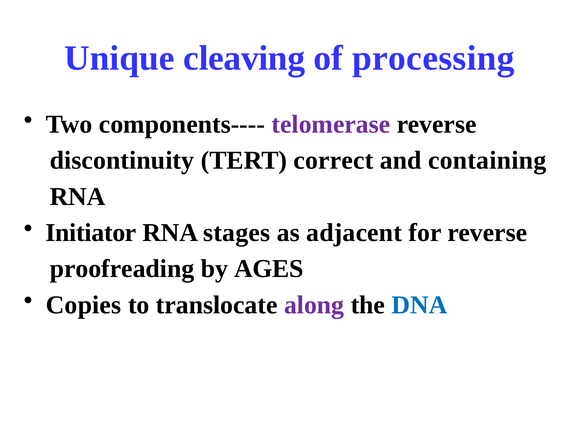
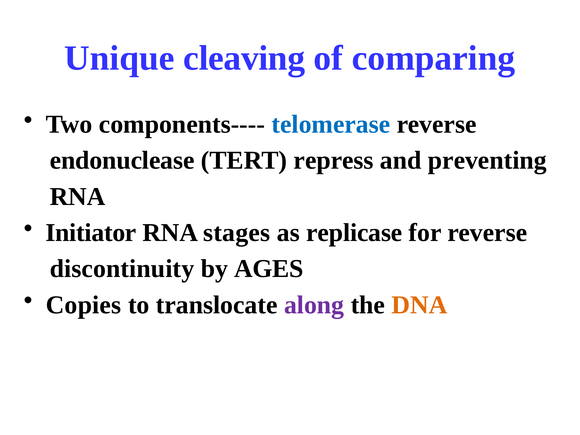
processing: processing -> comparing (434, 58)
telomerase colour: purple -> blue (331, 124)
discontinuity: discontinuity -> endonuclease (122, 160)
correct: correct -> repress (334, 160)
containing: containing -> preventing (487, 160)
adjacent: adjacent -> replicase (354, 233)
proofreading: proofreading -> discontinuity (122, 269)
DNA colour: blue -> orange (419, 305)
